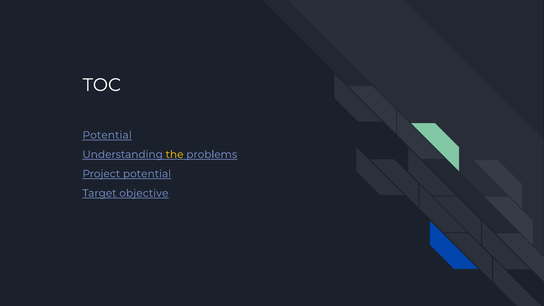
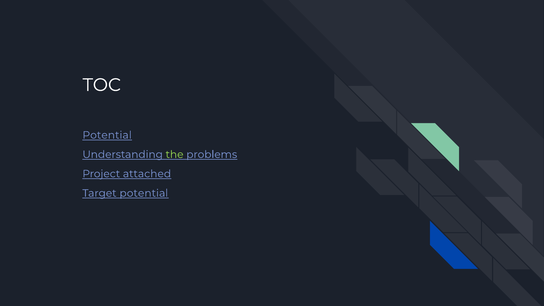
the colour: yellow -> light green (175, 154)
Project potential: potential -> attached (147, 174)
Target objective: objective -> potential (144, 193)
